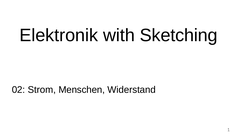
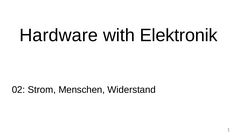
Elektronik: Elektronik -> Hardware (59, 35)
Sketching: Sketching -> Elektronik (179, 35)
